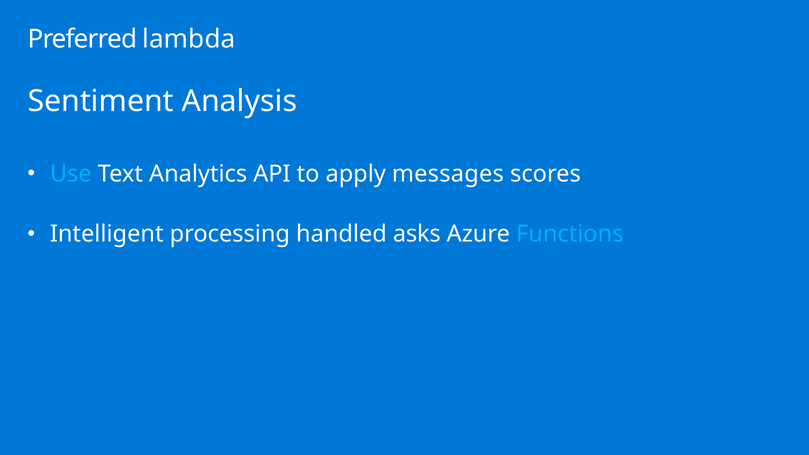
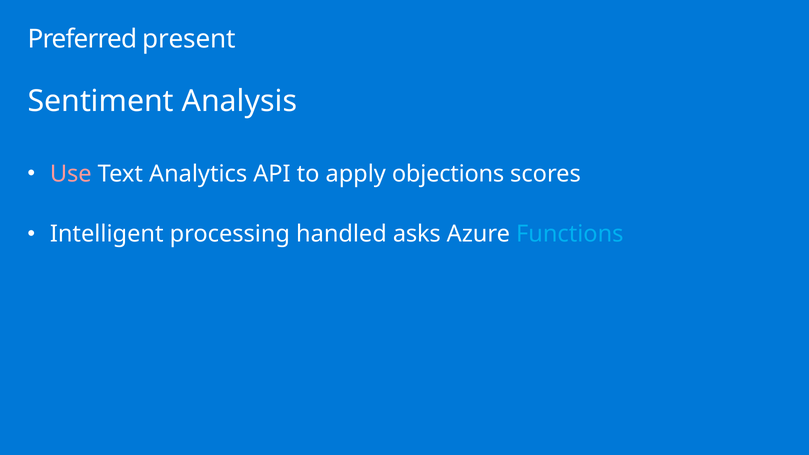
lambda: lambda -> present (189, 39)
Use colour: light blue -> pink (71, 174)
messages: messages -> objections (448, 174)
